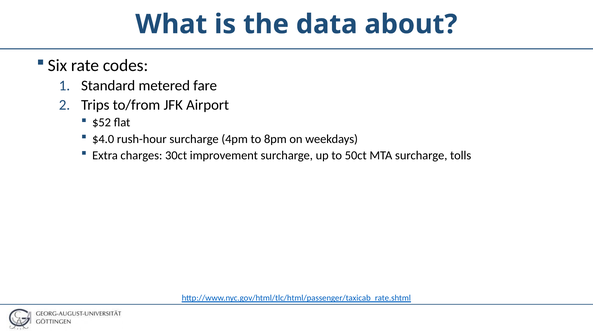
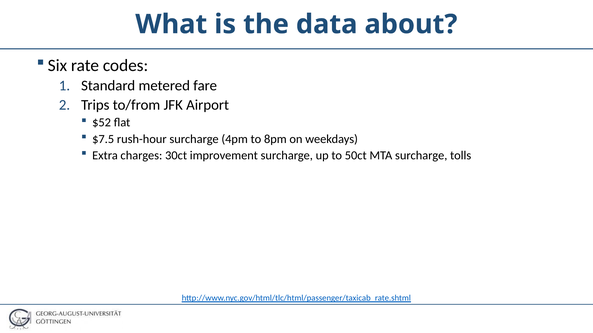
$4.0: $4.0 -> $7.5 (103, 139)
